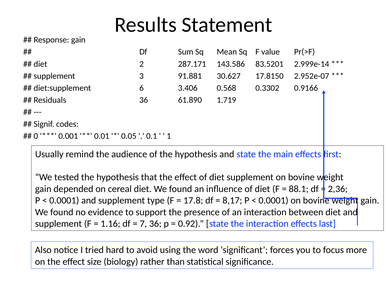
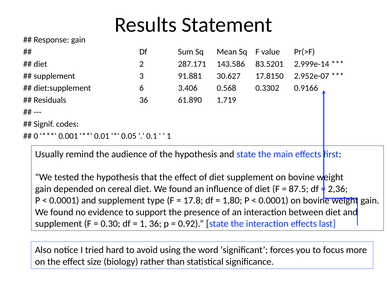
88.1: 88.1 -> 87.5 (299, 189)
8,17: 8,17 -> 1,80 (232, 201)
1.16: 1.16 -> 0.30 (110, 224)
7: 7 -> 1 (143, 224)
